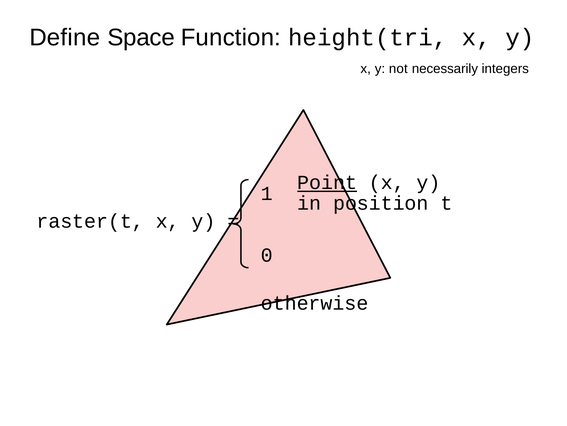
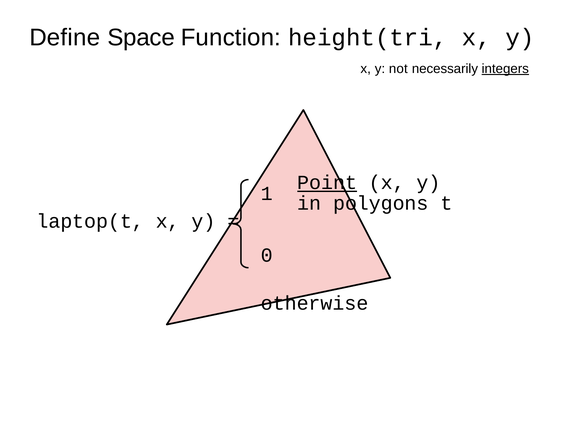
integers underline: none -> present (505, 69)
position: position -> polygons (381, 203)
raster(t: raster(t -> laptop(t (90, 221)
